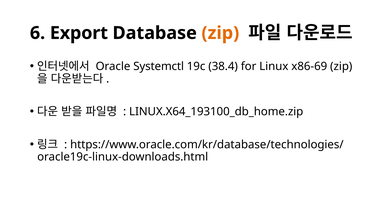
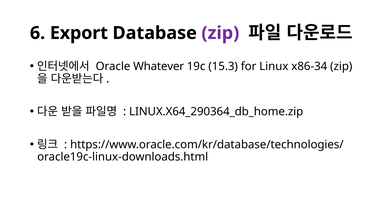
zip colour: orange -> purple (220, 33)
Systemctl: Systemctl -> Whatever (159, 66)
38.4: 38.4 -> 15.3 (223, 66)
x86-69: x86-69 -> x86-34 (309, 66)
LINUX.X64_193100_db_home.zip: LINUX.X64_193100_db_home.zip -> LINUX.X64_290364_db_home.zip (216, 111)
